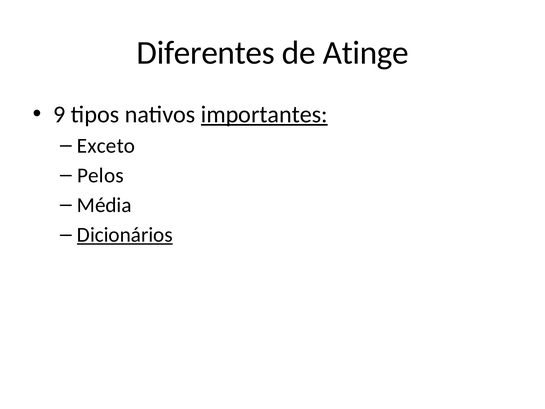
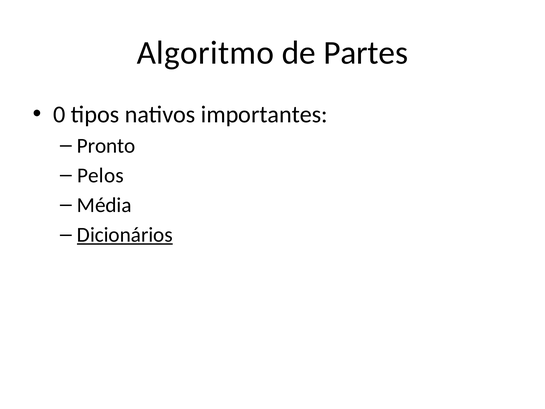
Diferentes: Diferentes -> Algoritmo (205, 53)
Atinge: Atinge -> Partes (366, 53)
9: 9 -> 0 (59, 114)
importantes underline: present -> none (264, 114)
Exceto: Exceto -> Pronto (106, 146)
